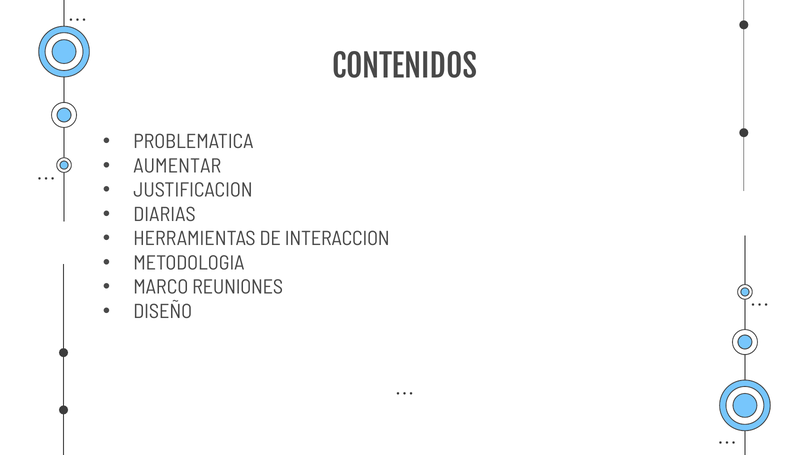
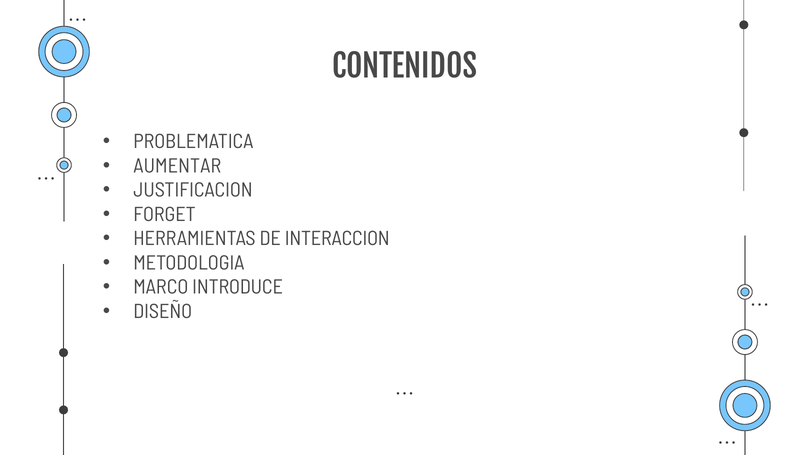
DIARIAS: DIARIAS -> FORGET (165, 214)
REUNIONES: REUNIONES -> INTRODUCE (238, 287)
